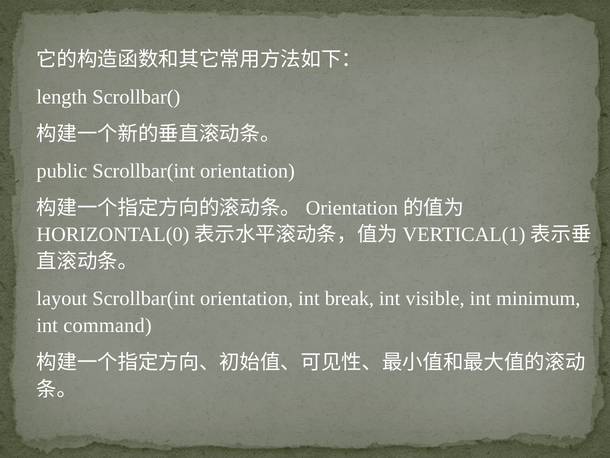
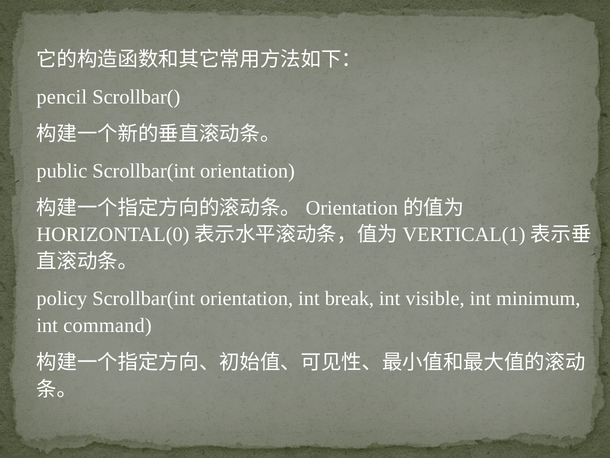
length: length -> pencil (62, 97)
layout: layout -> policy (62, 298)
